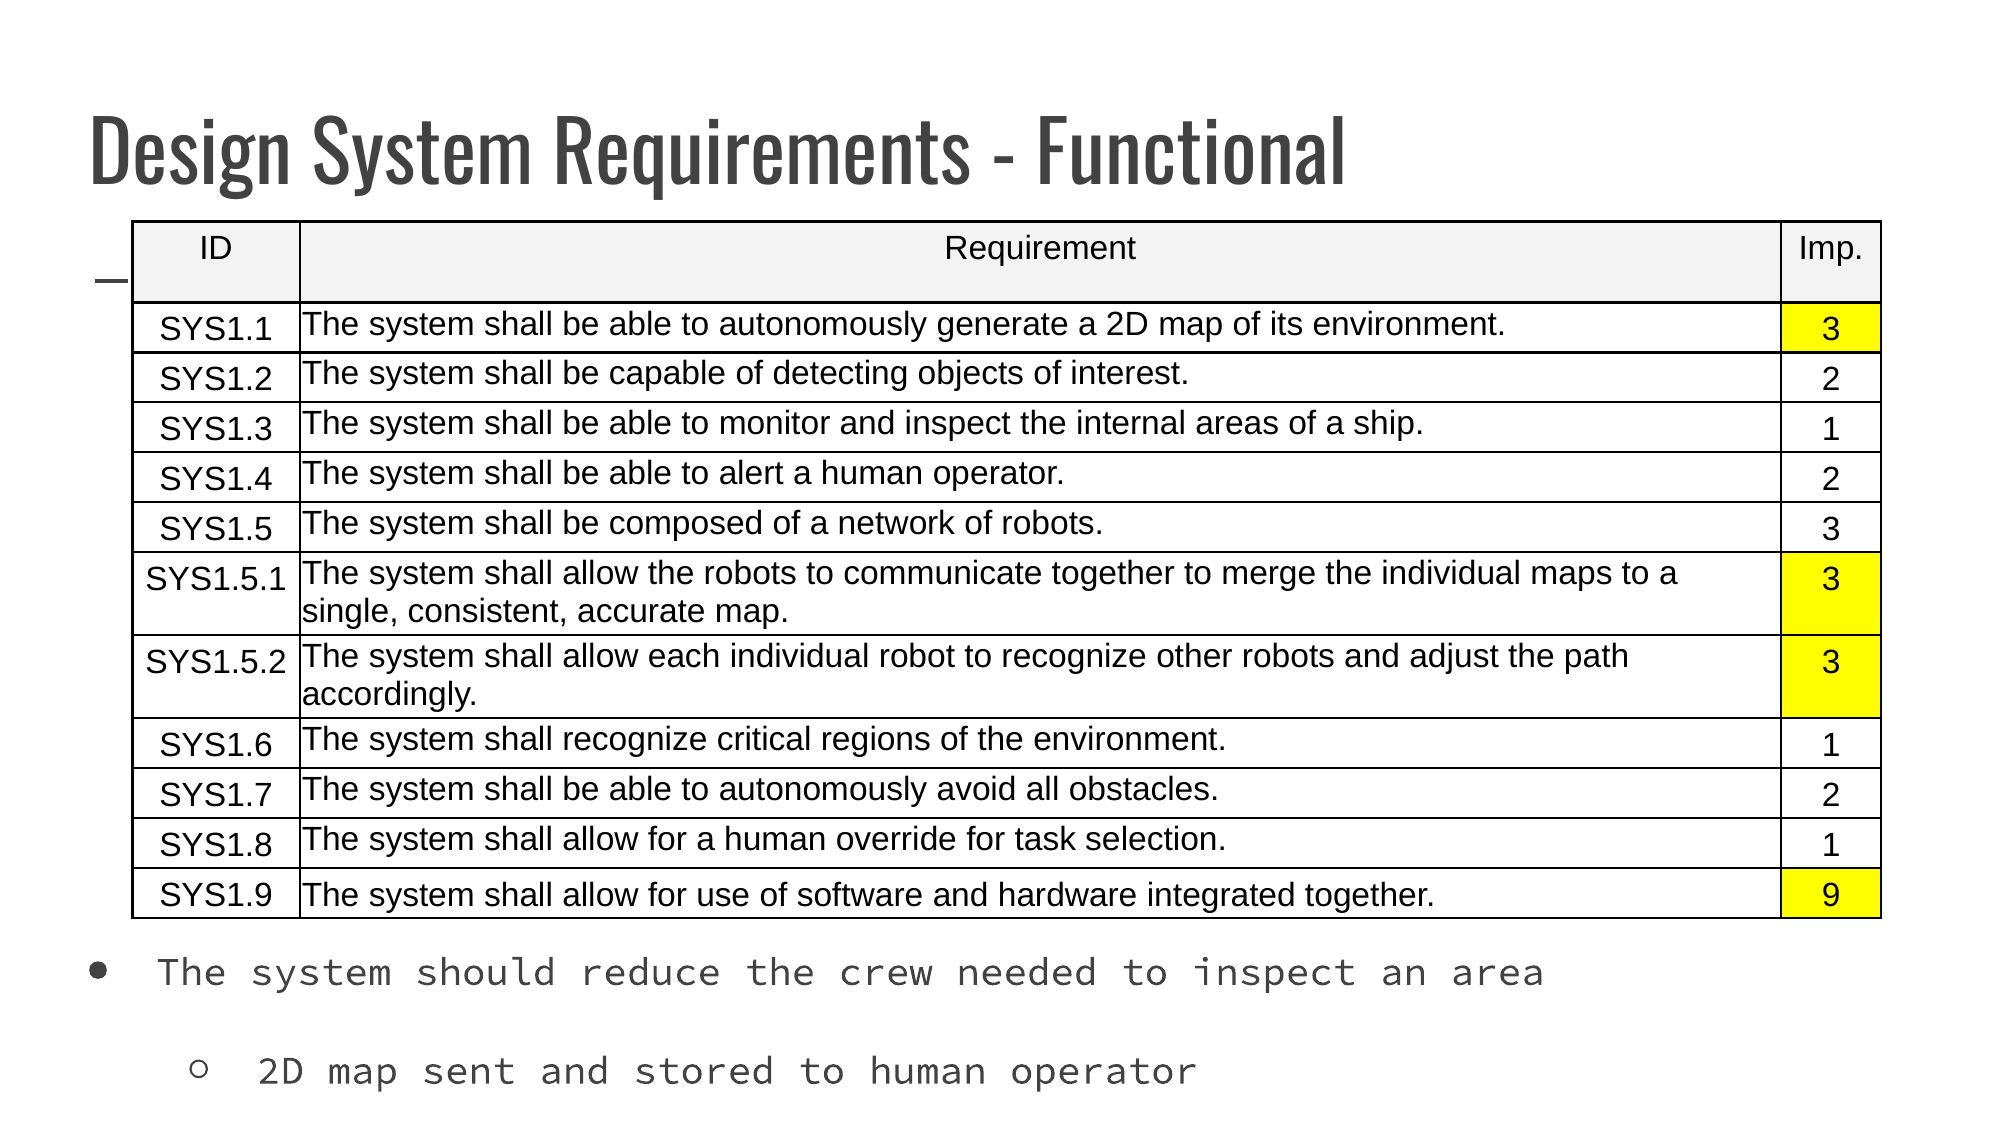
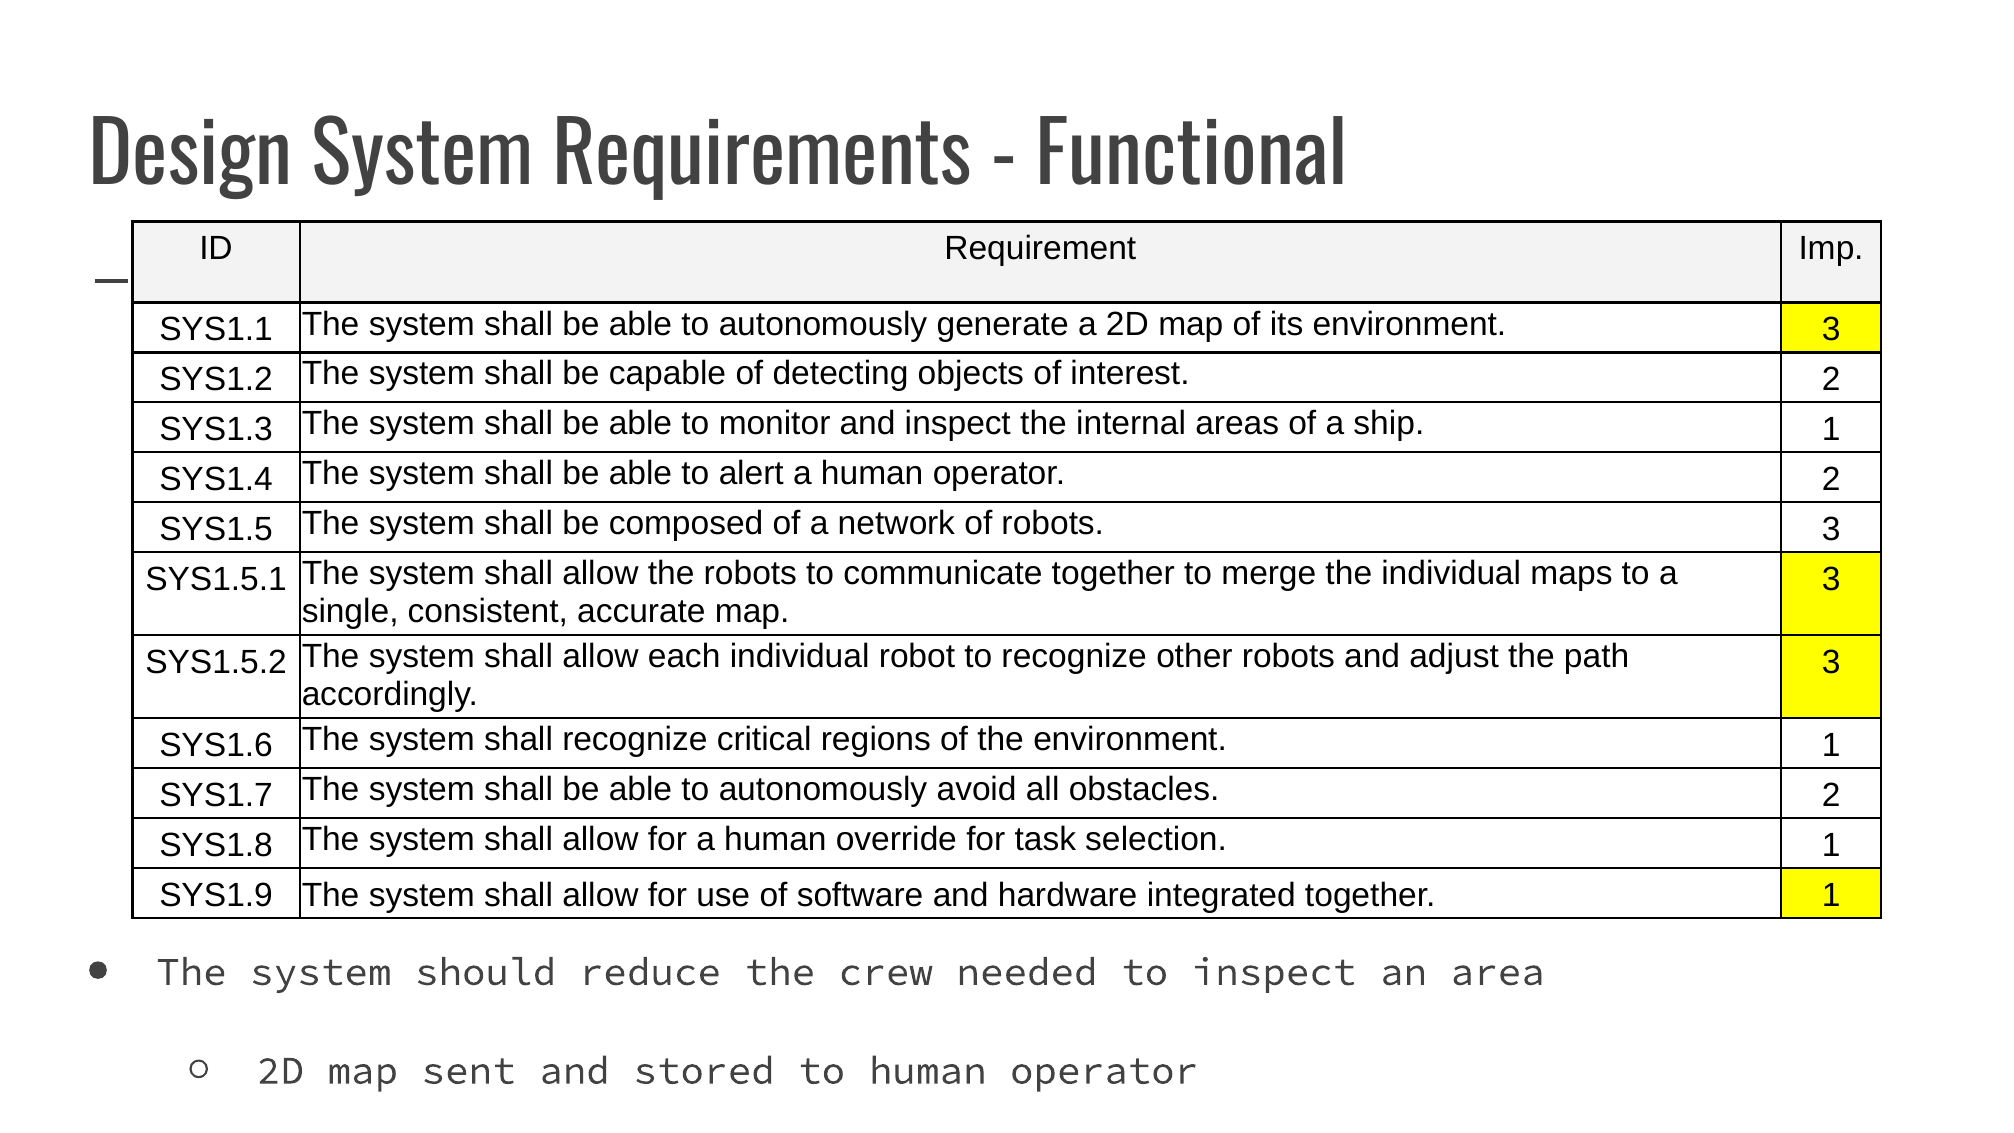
together 9: 9 -> 1 (1831, 895)
